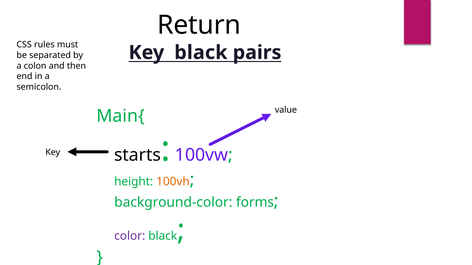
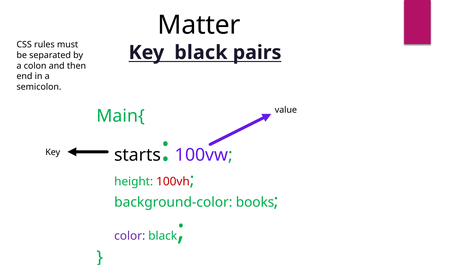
Return: Return -> Matter (199, 25)
100vh colour: orange -> red (173, 182)
forms: forms -> books (255, 203)
